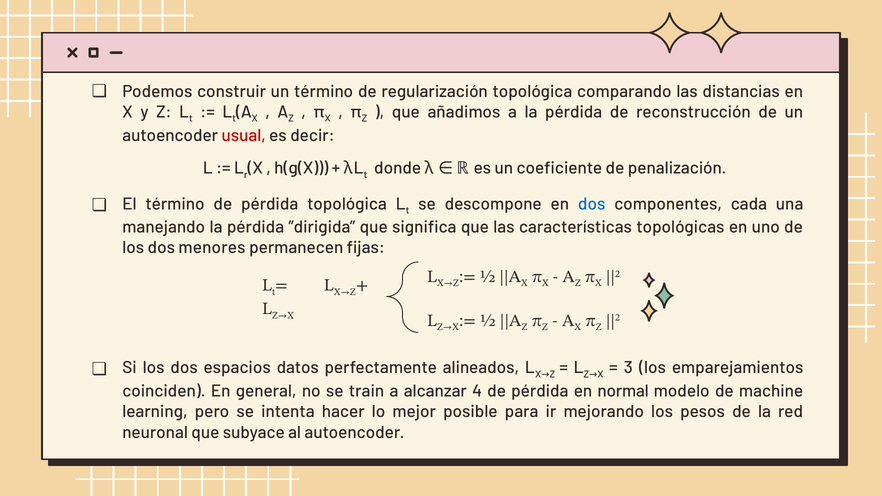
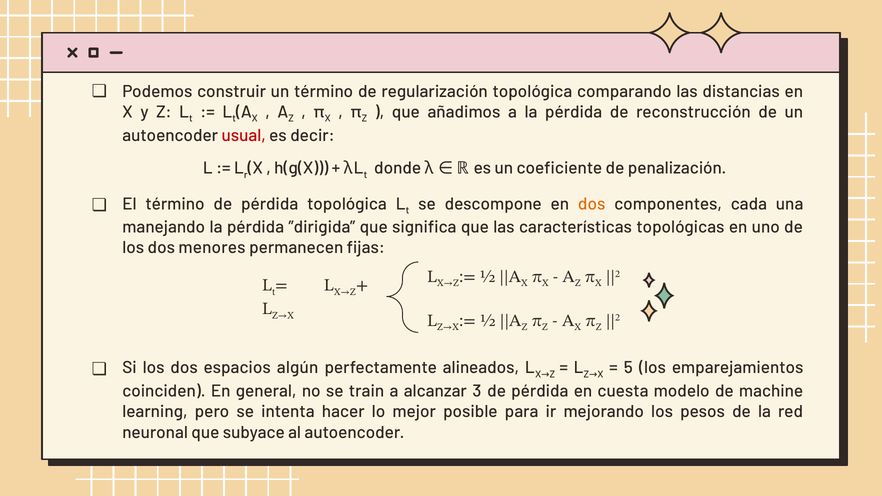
dos colour: blue -> orange (592, 204)
datos: datos -> algún (298, 368)
3: 3 -> 5 (628, 368)
4: 4 -> 3 (477, 391)
normal: normal -> cuesta (623, 391)
